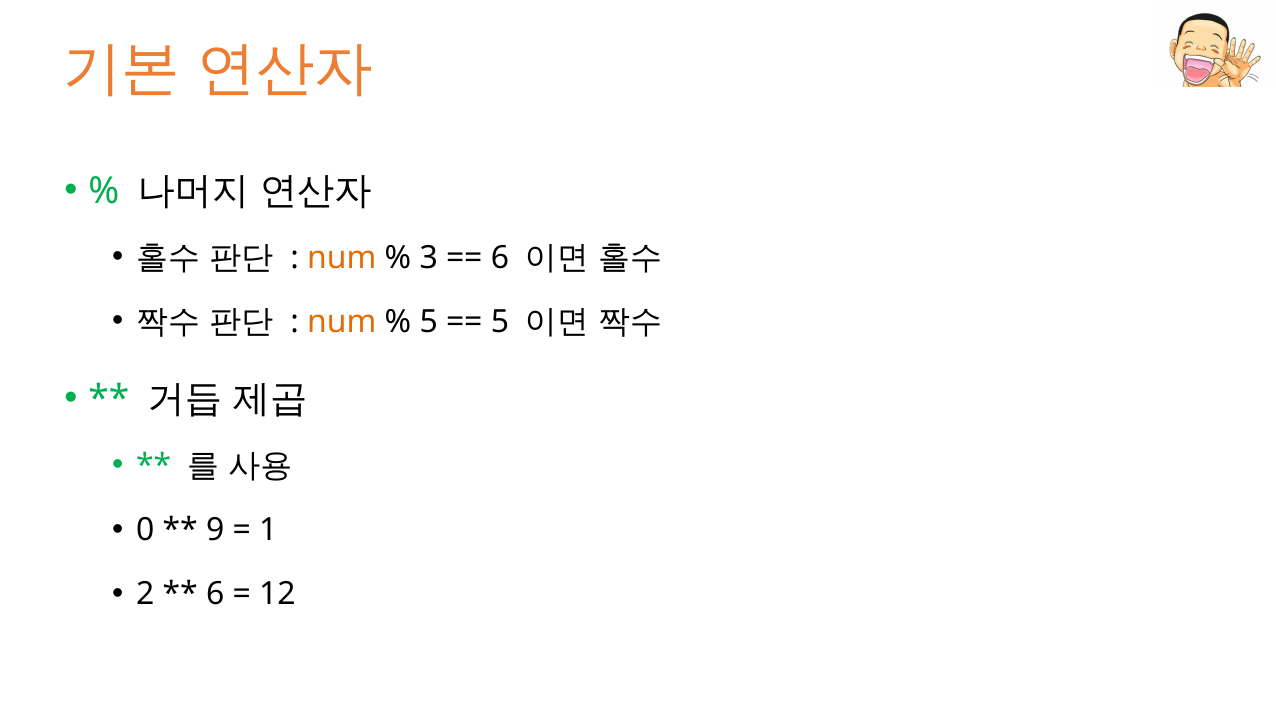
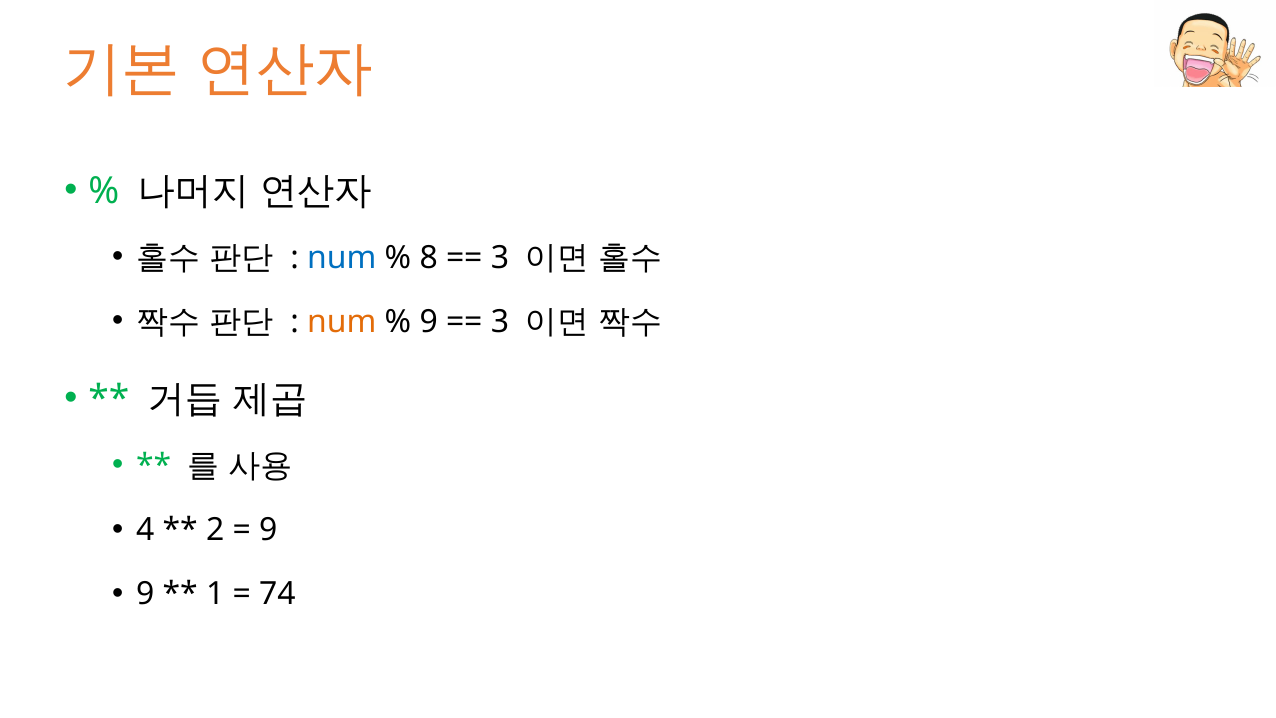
num colour: orange -> blue (342, 258)
3: 3 -> 8 (429, 258)
6: 6 -> 3 (500, 258)
5: 5 -> 9 (429, 322)
5: 5 -> 3 (500, 322)
0: 0 -> 4 (145, 530)
9: 9 -> 2 (215, 530)
1: 1 -> 9 (268, 530)
2: 2 -> 9 (145, 594)
6: 6 -> 1 (215, 594)
12: 12 -> 74 (277, 594)
